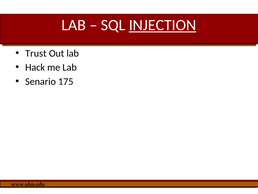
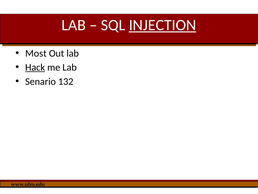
Trust: Trust -> Most (36, 53)
Hack underline: none -> present (35, 67)
175: 175 -> 132 (66, 81)
